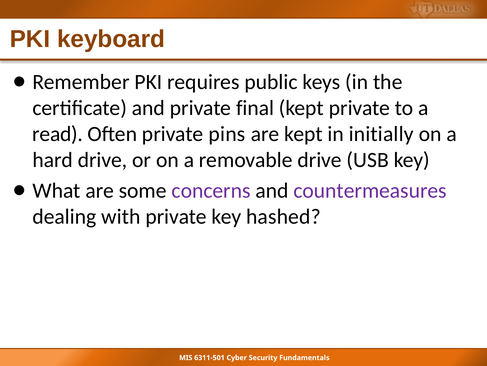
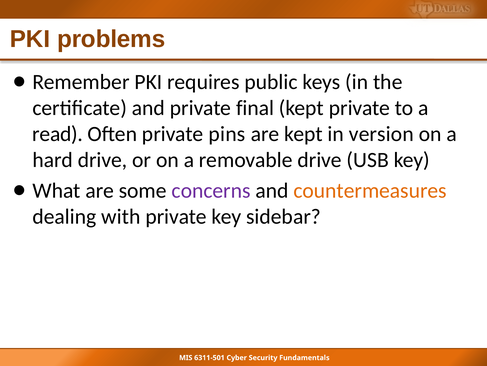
keyboard: keyboard -> problems (111, 39)
initially: initially -> version (381, 134)
countermeasures colour: purple -> orange (370, 190)
hashed: hashed -> sidebar (284, 216)
